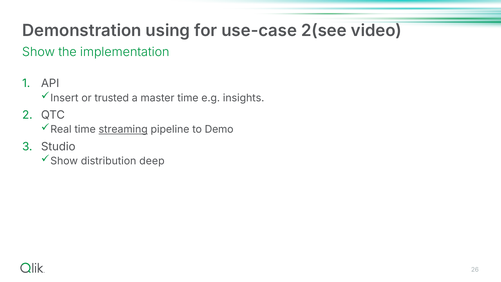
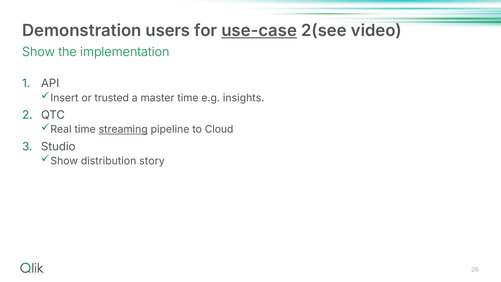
using: using -> users (168, 31)
use-case underline: none -> present (259, 31)
Demo: Demo -> Cloud (219, 129)
deep: deep -> story (152, 161)
